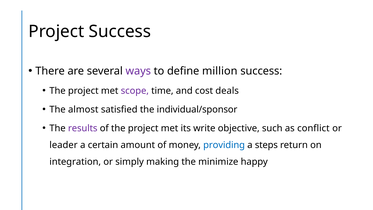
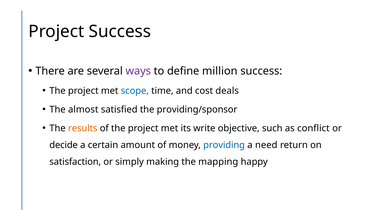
scope colour: purple -> blue (135, 91)
individual/sponsor: individual/sponsor -> providing/sponsor (197, 109)
results colour: purple -> orange (83, 128)
leader: leader -> decide (64, 145)
steps: steps -> need (266, 145)
integration: integration -> satisfaction (75, 162)
minimize: minimize -> mapping (218, 162)
